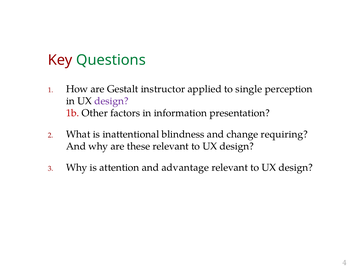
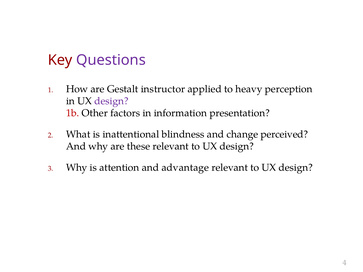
Questions colour: green -> purple (111, 60)
single: single -> heavy (249, 89)
requiring: requiring -> perceived (284, 134)
